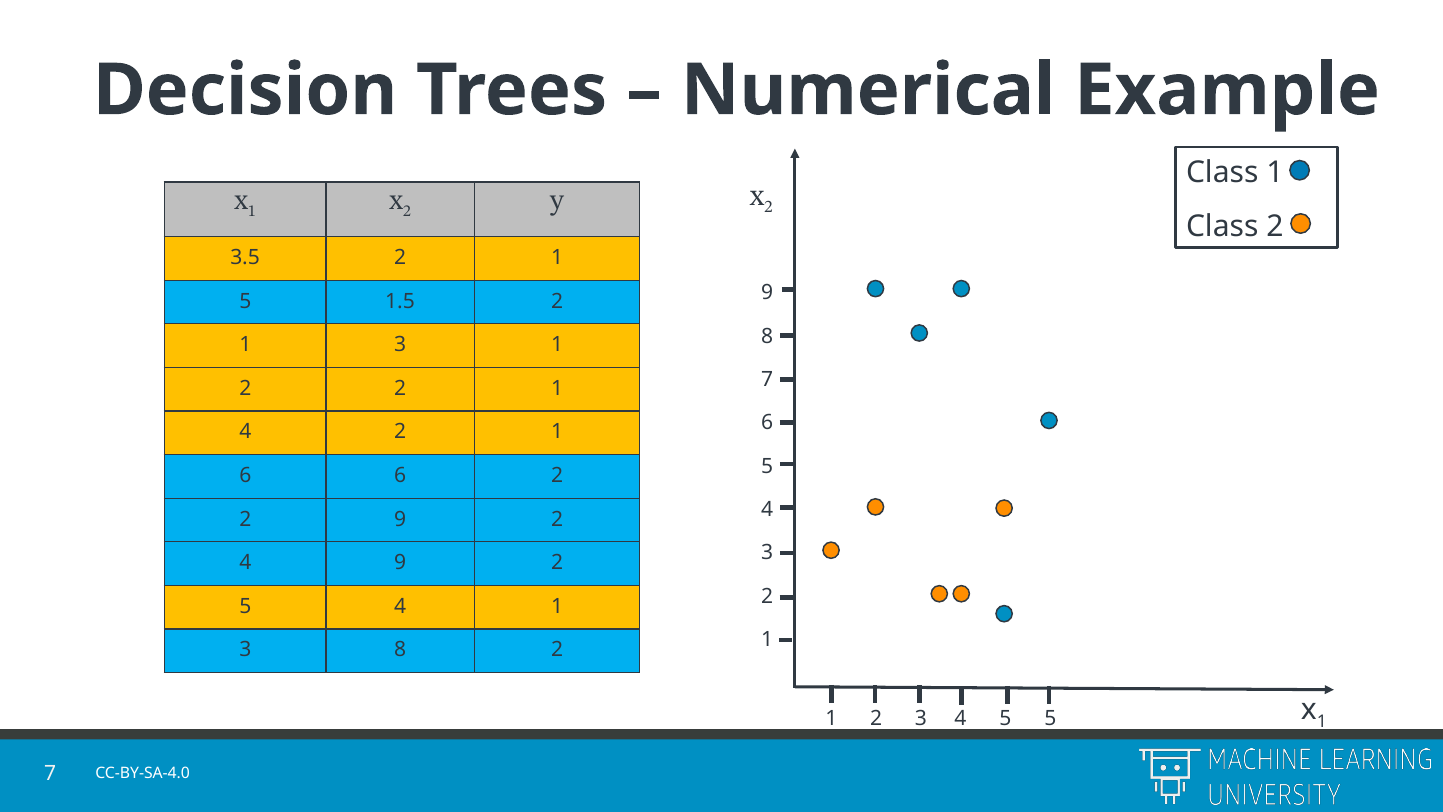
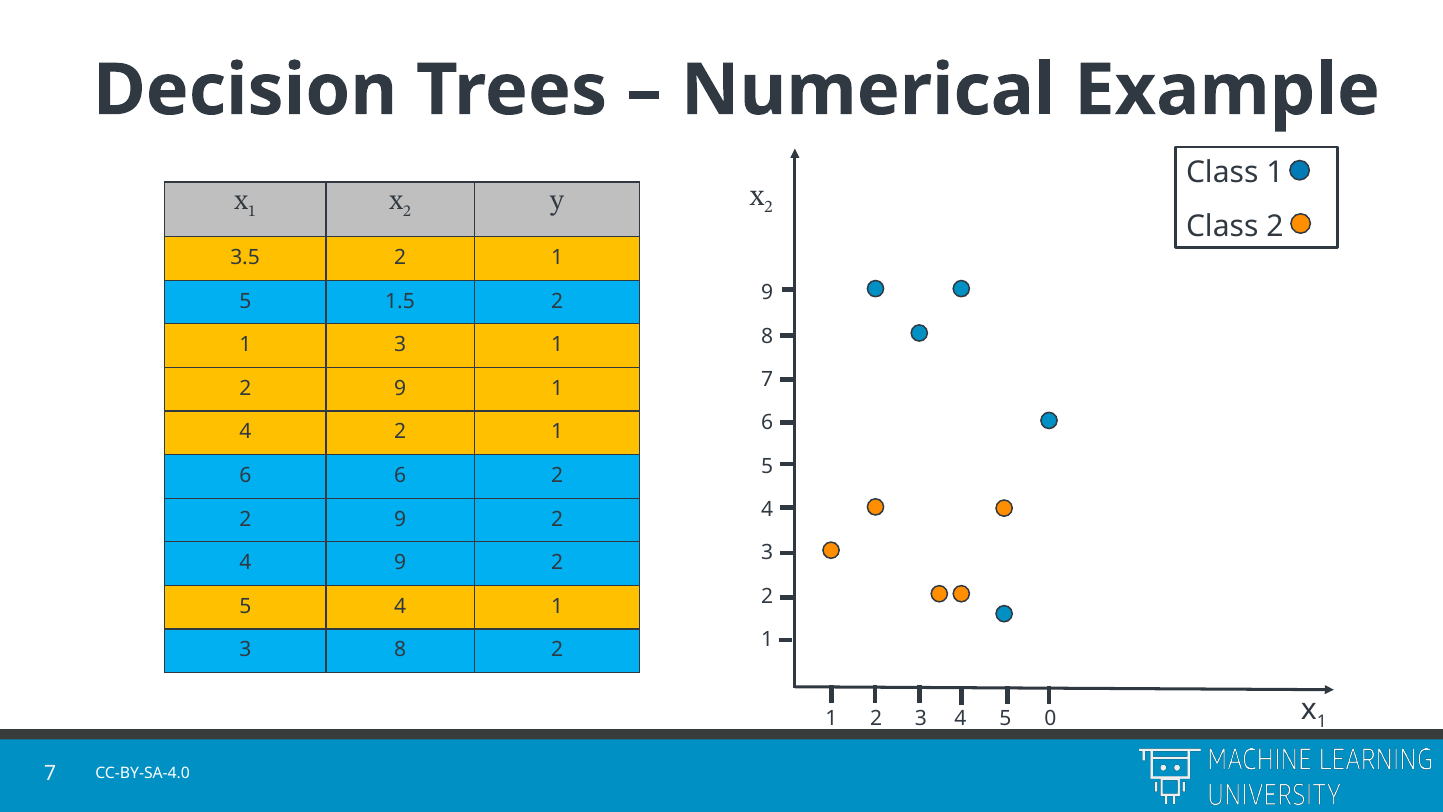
2: 2 -> 9 (400, 388)
5 5: 5 -> 0 (1050, 719)
